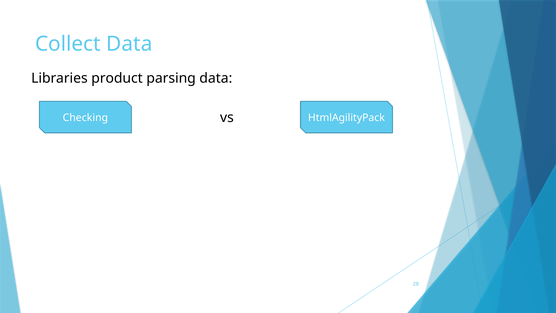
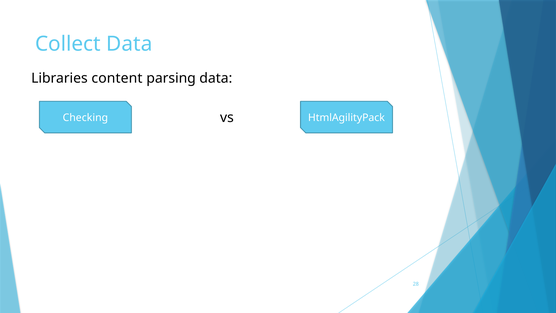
product: product -> content (117, 78)
